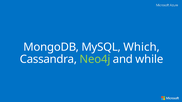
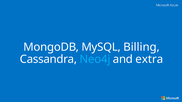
Which: Which -> Billing (142, 47)
Neo4j colour: light green -> light blue (95, 59)
while: while -> extra (149, 59)
